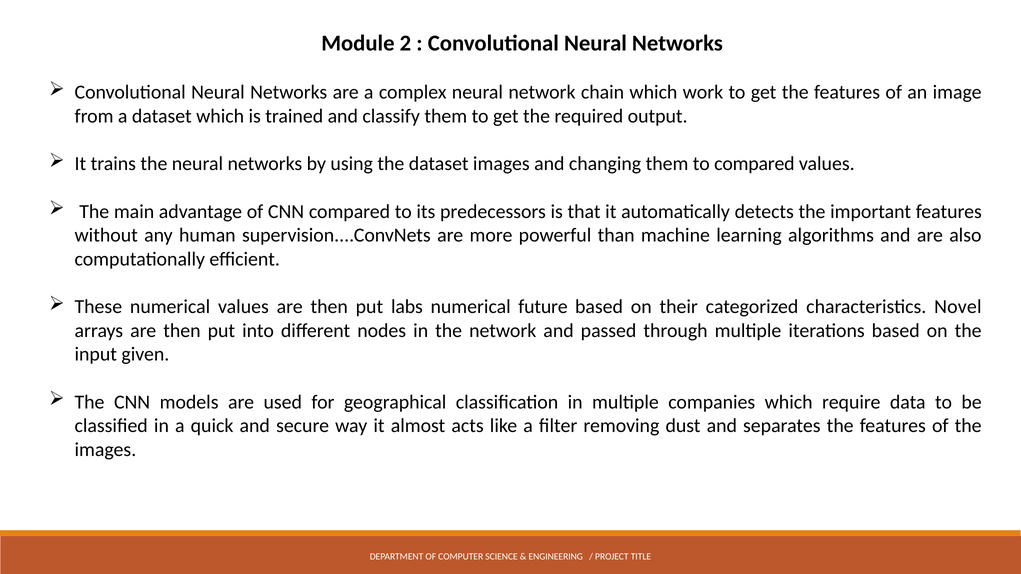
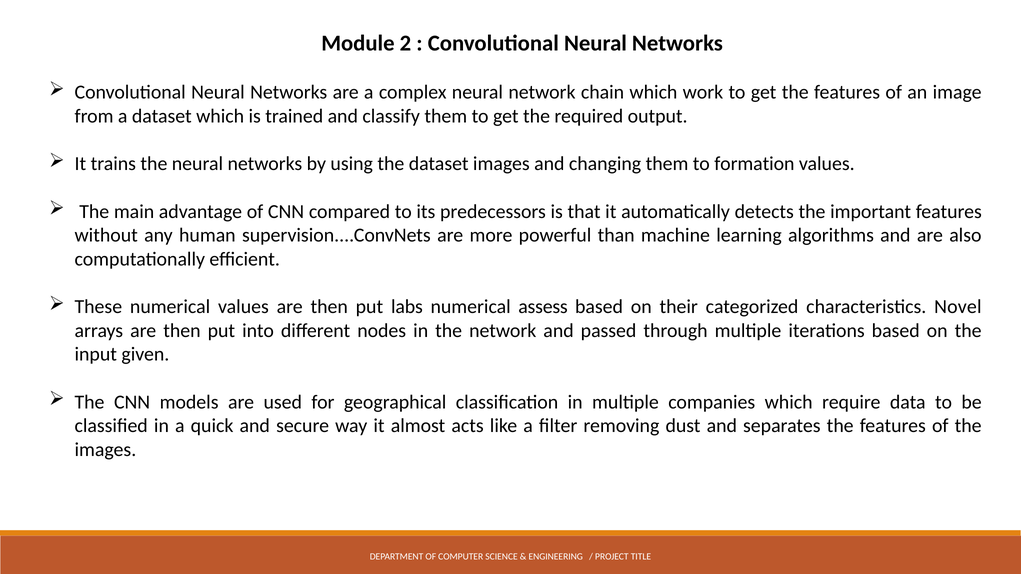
to compared: compared -> formation (754, 164)
future: future -> assess (543, 307)
